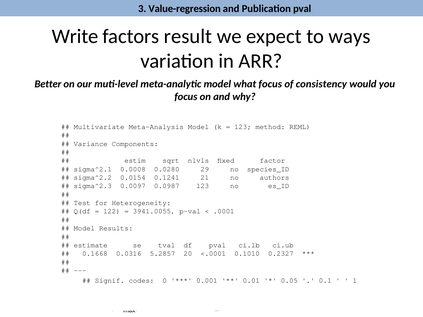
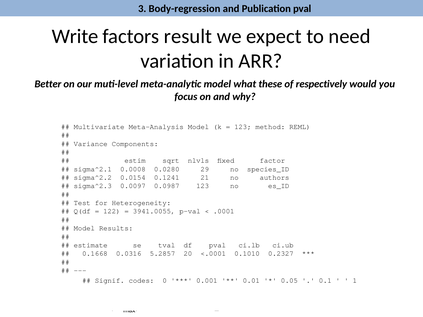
Value-regression: Value-regression -> Body-regression (184, 9)
to ways: ways -> need (350, 37)
what focus: focus -> these (270, 84)
consistency: consistency -> respectively (321, 84)
